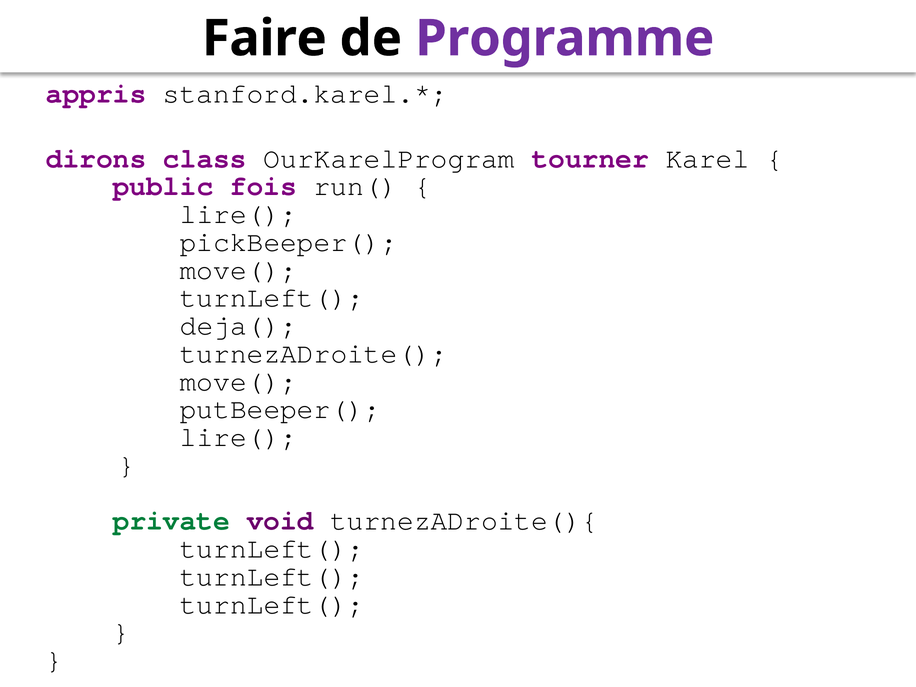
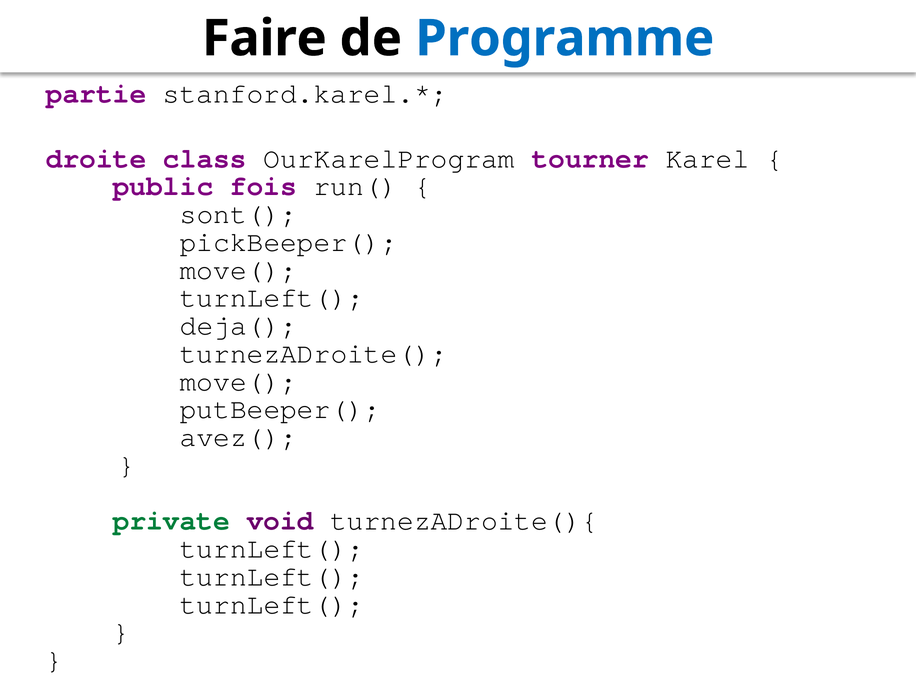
Programme colour: purple -> blue (565, 39)
appris: appris -> partie (96, 94)
dirons: dirons -> droite (96, 158)
lire(: lire( -> sont( (238, 214)
lire(: lire( -> avez( (238, 437)
